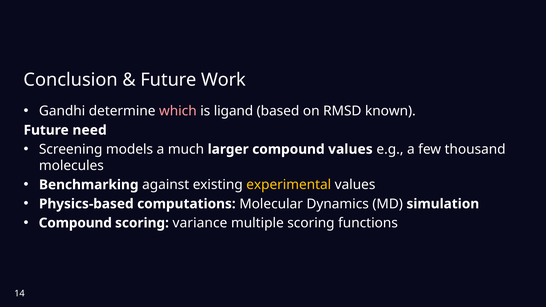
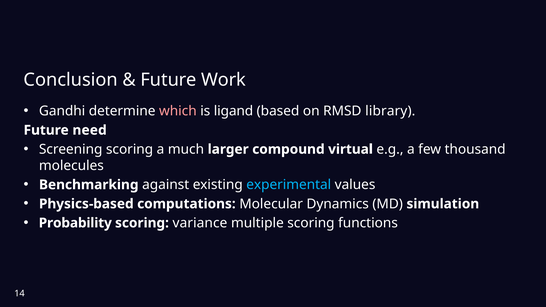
known: known -> library (390, 111)
Screening models: models -> scoring (130, 149)
compound values: values -> virtual (351, 149)
experimental colour: yellow -> light blue (289, 185)
Compound: Compound -> Probability (75, 223)
